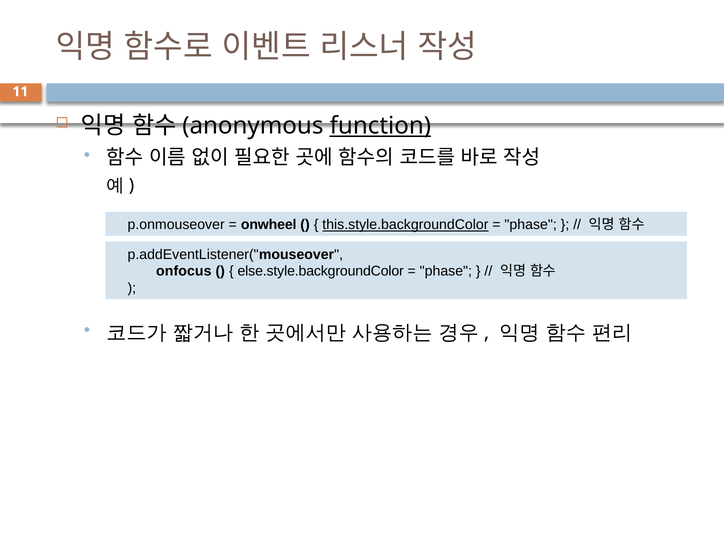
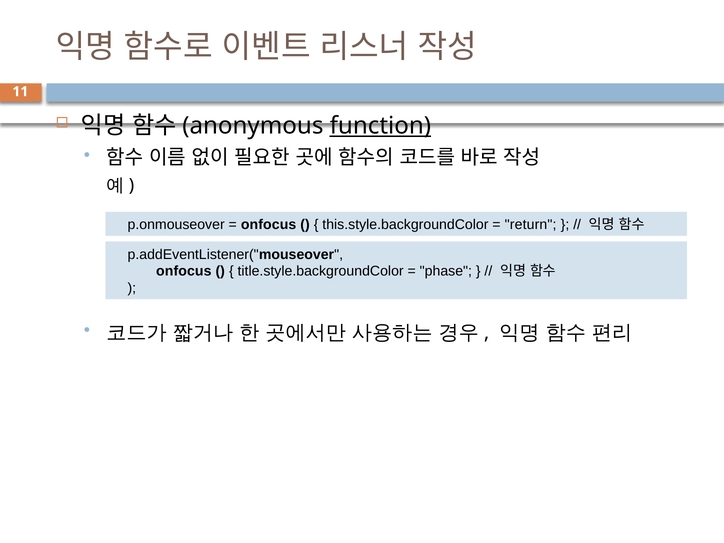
onwheel: onwheel -> onfocus (269, 225)
this.style.backgroundColor underline: present -> none (405, 225)
phase: phase -> return (531, 225)
else.style.backgroundColor: else.style.backgroundColor -> title.style.backgroundColor (321, 271)
